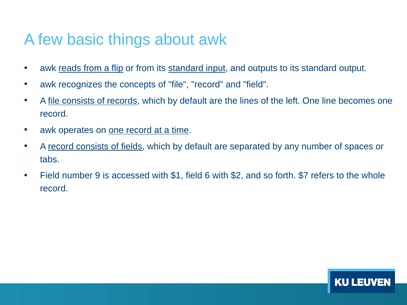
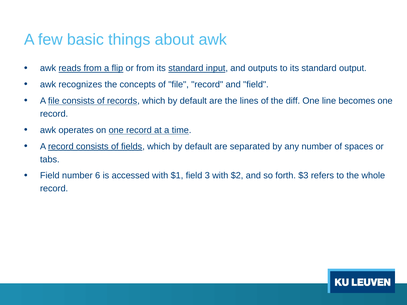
left: left -> diff (293, 101)
9: 9 -> 6 (98, 176)
6: 6 -> 3 (207, 176)
$7: $7 -> $3 (303, 176)
